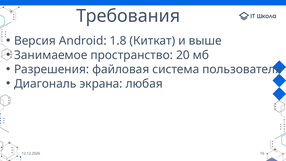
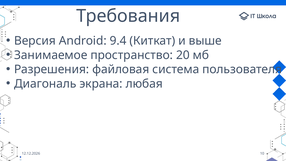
1.8: 1.8 -> 9.4 (118, 41)
